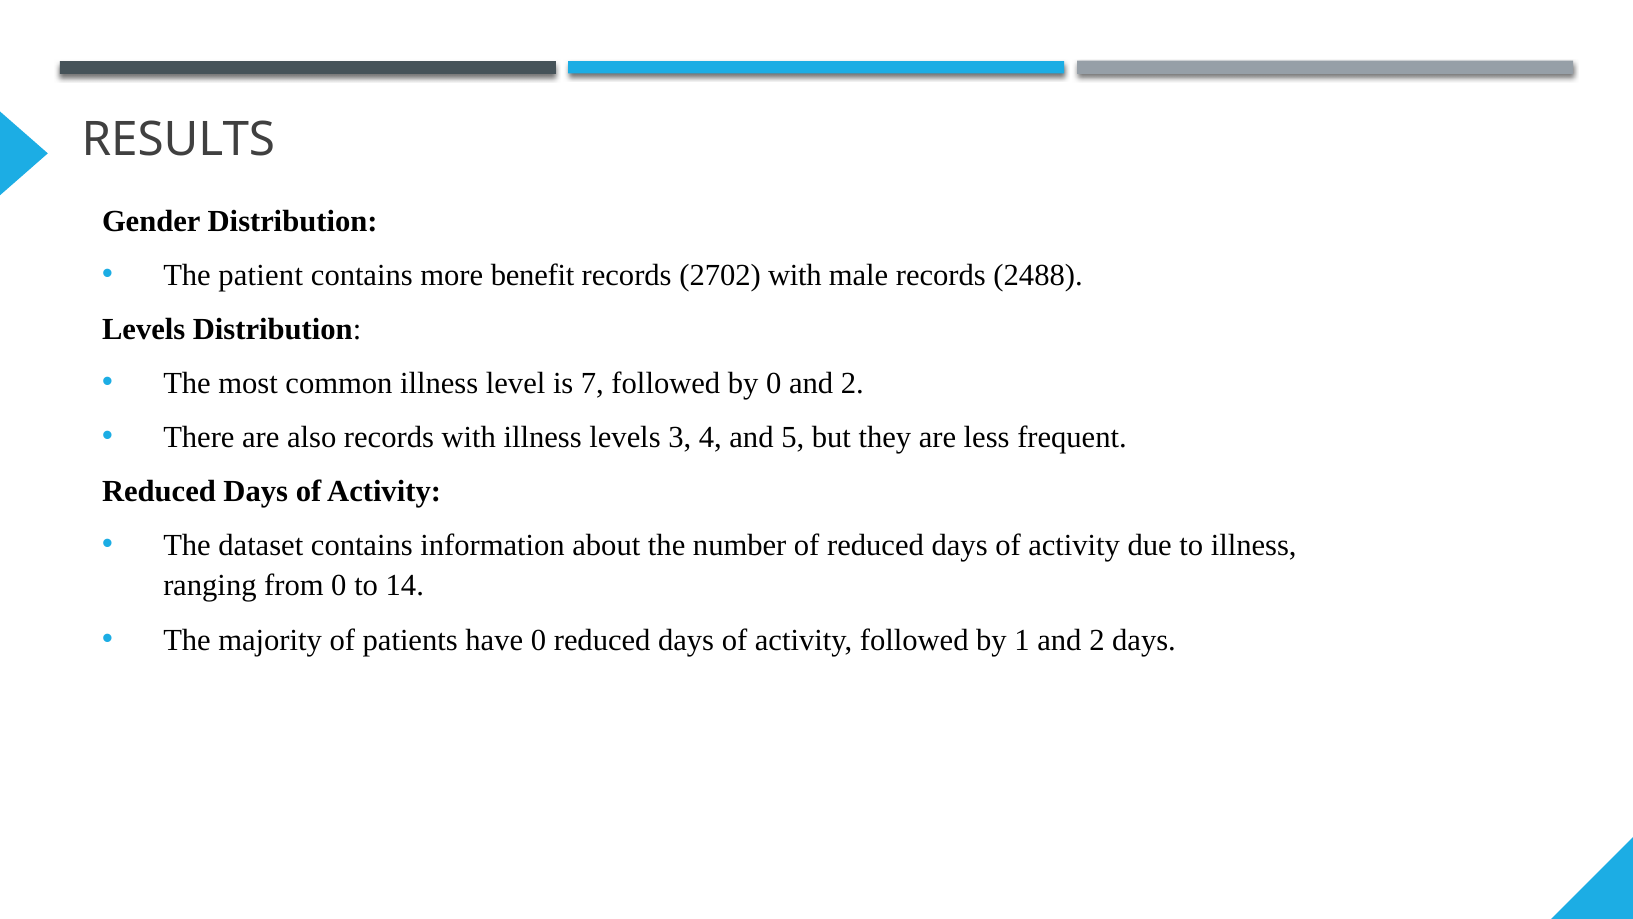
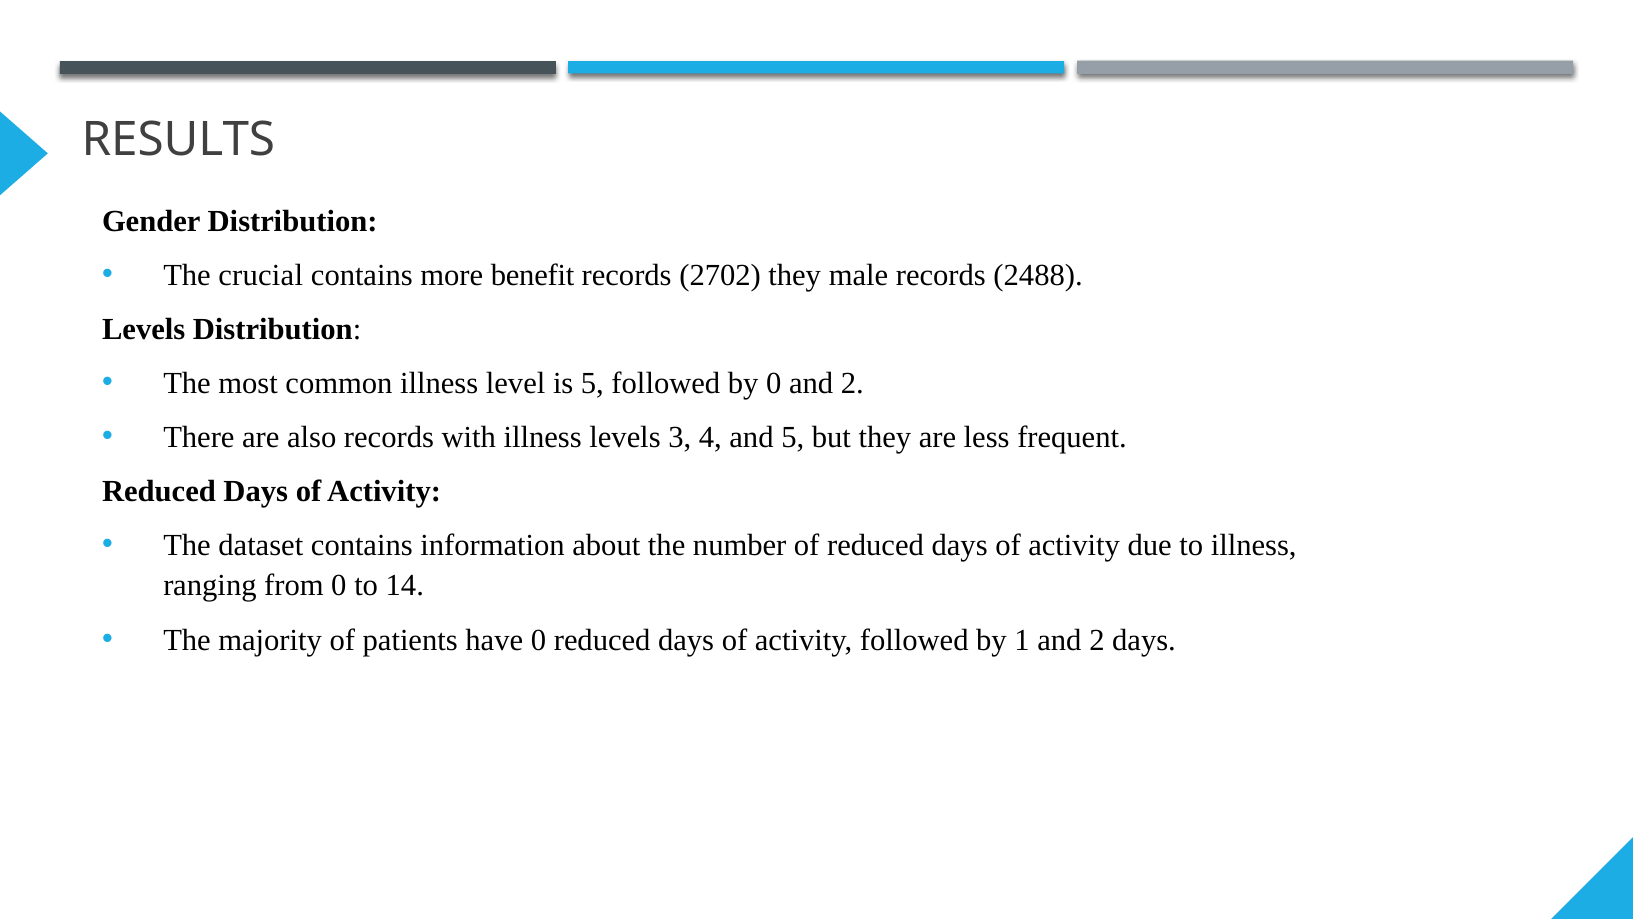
patient: patient -> crucial (261, 275)
2702 with: with -> they (795, 275)
is 7: 7 -> 5 (592, 383)
